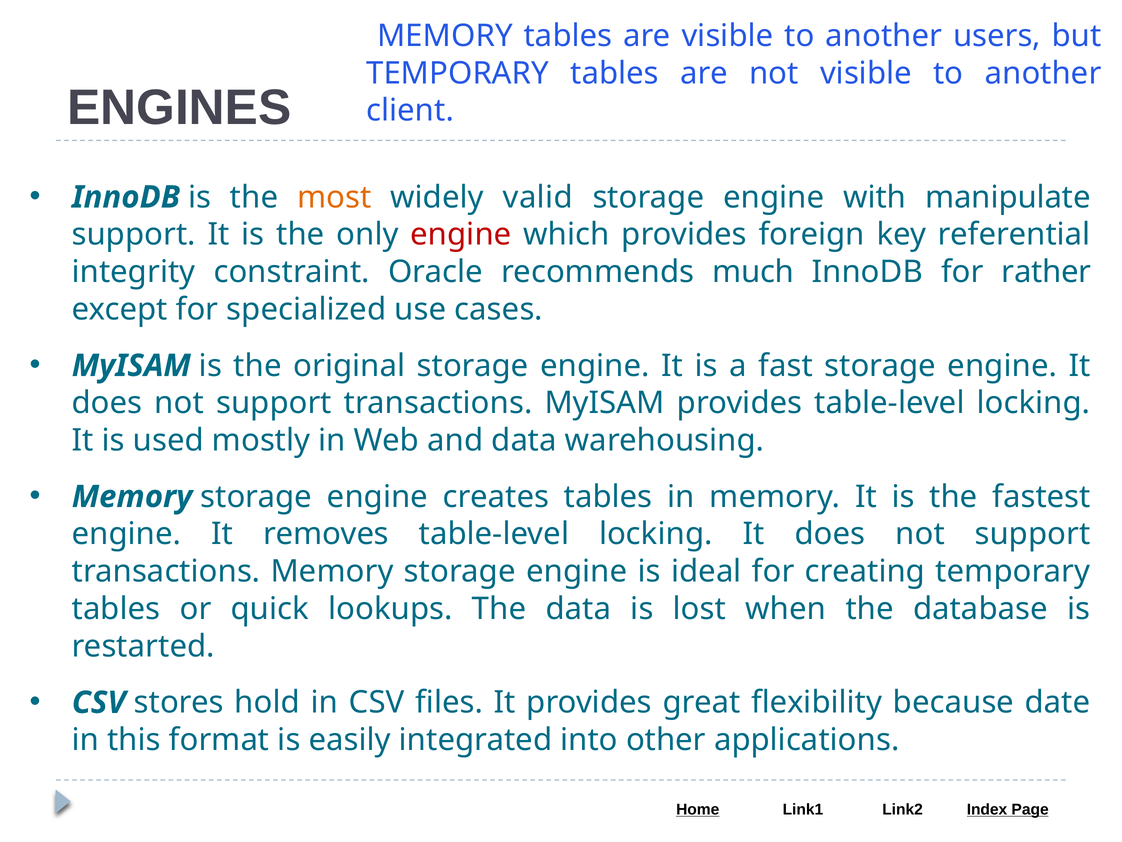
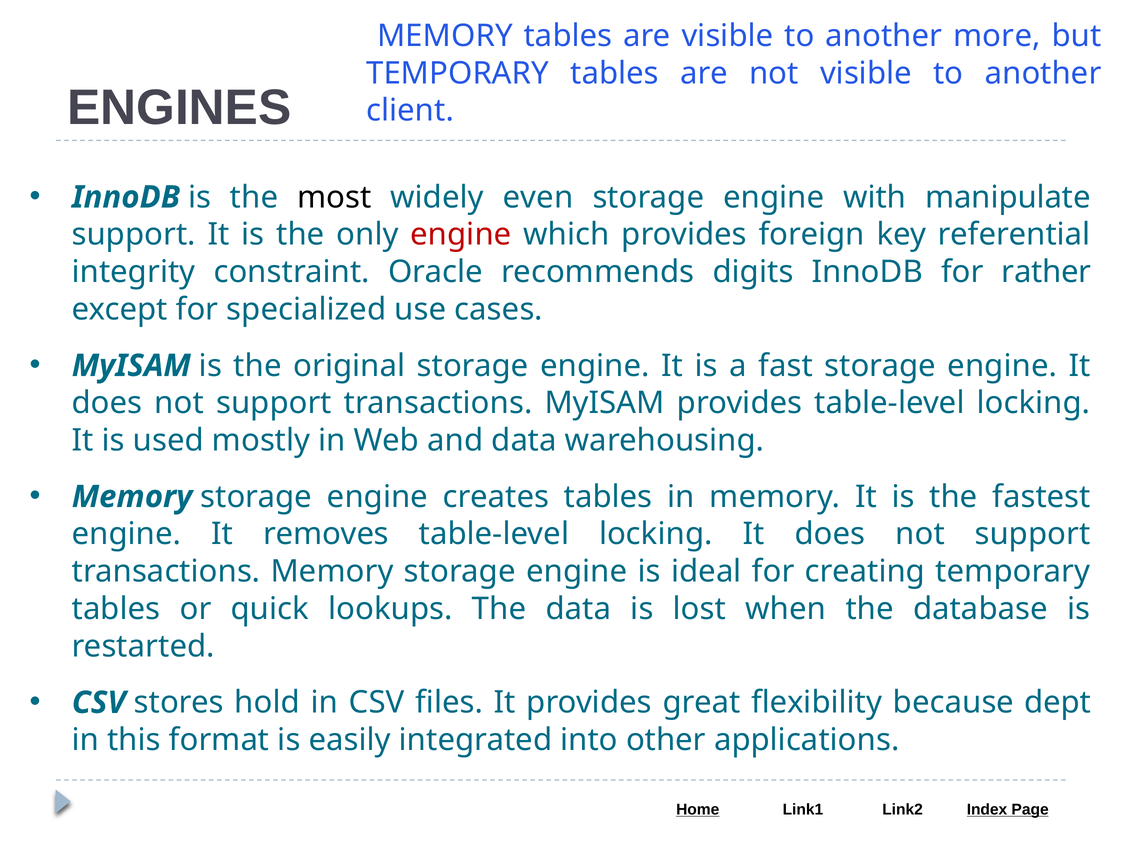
users: users -> more (997, 36)
most colour: orange -> black (334, 197)
valid: valid -> even (538, 197)
much: much -> digits (753, 272)
date: date -> dept (1058, 702)
